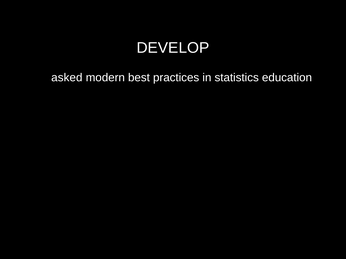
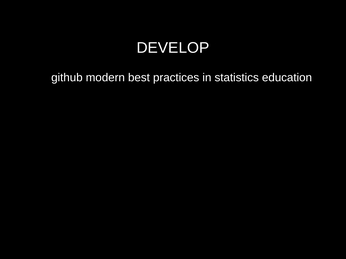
asked: asked -> github (67, 78)
